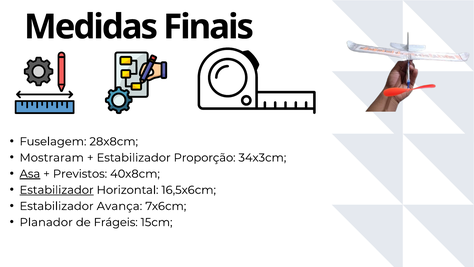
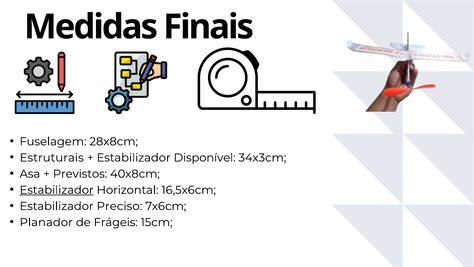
Mostraram: Mostraram -> Estruturais (52, 157)
Proporção: Proporção -> Disponível (205, 157)
Asa underline: present -> none (30, 174)
Avança: Avança -> Preciso (119, 206)
